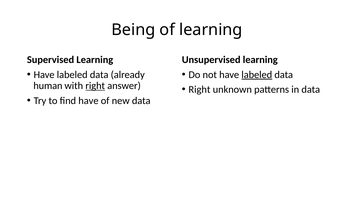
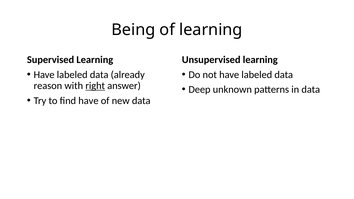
labeled underline: present -> none (257, 75)
human: human -> reason (48, 86)
Right: Right -> Deep (199, 90)
